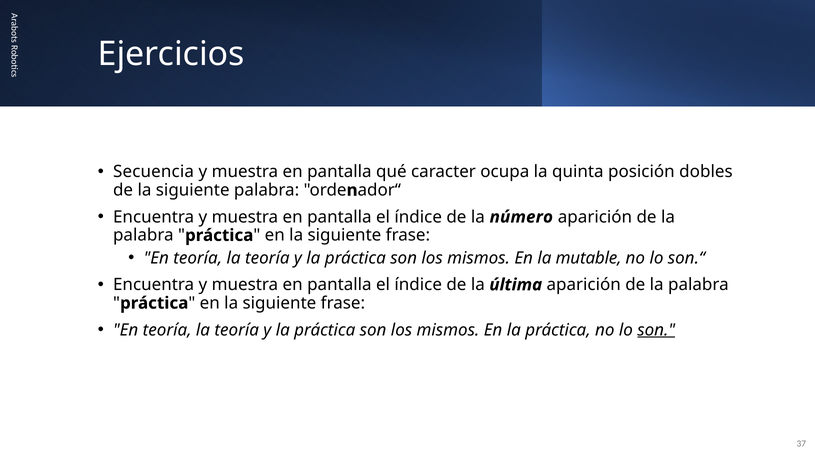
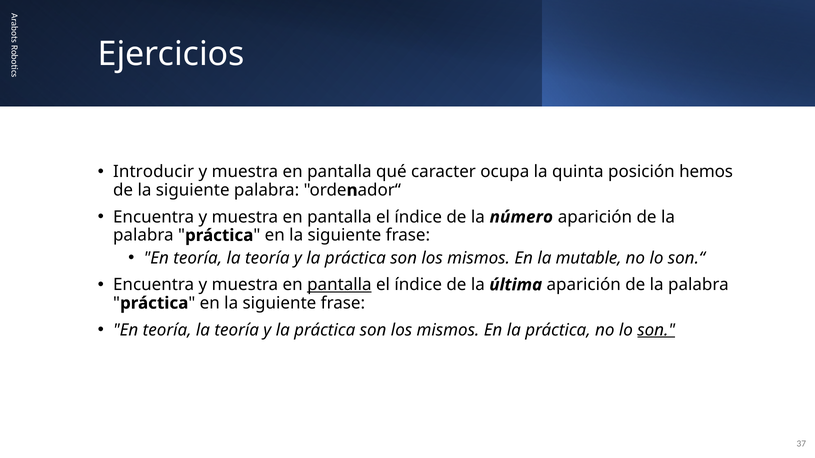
Secuencia: Secuencia -> Introducir (154, 172)
dobles: dobles -> hemos (706, 172)
pantalla underline: none -> present (339, 285)
